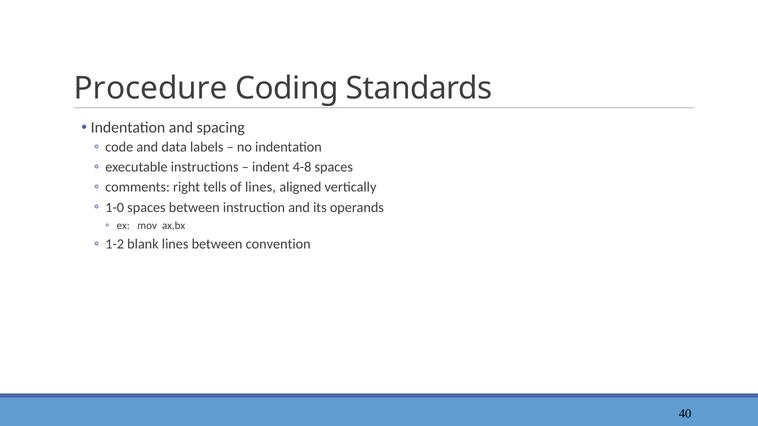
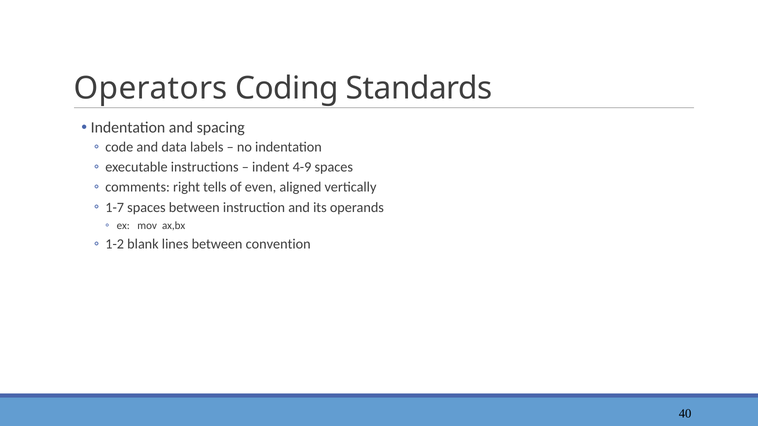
Procedure: Procedure -> Operators (151, 88)
4-8: 4-8 -> 4-9 (302, 167)
of lines: lines -> even (261, 187)
1-0: 1-0 -> 1-7 (115, 208)
